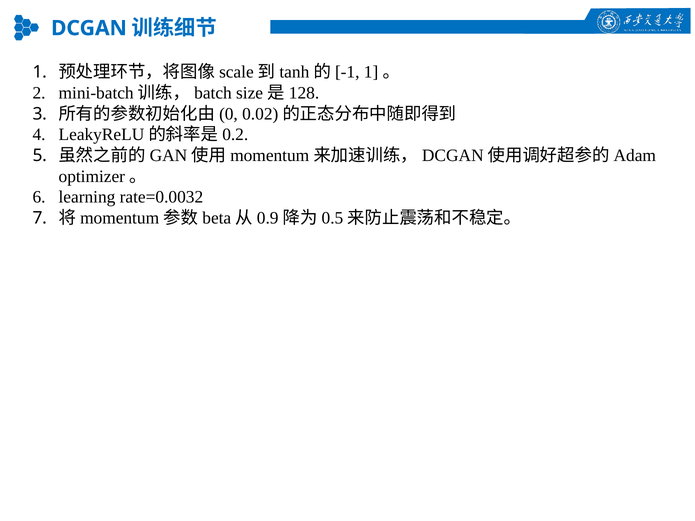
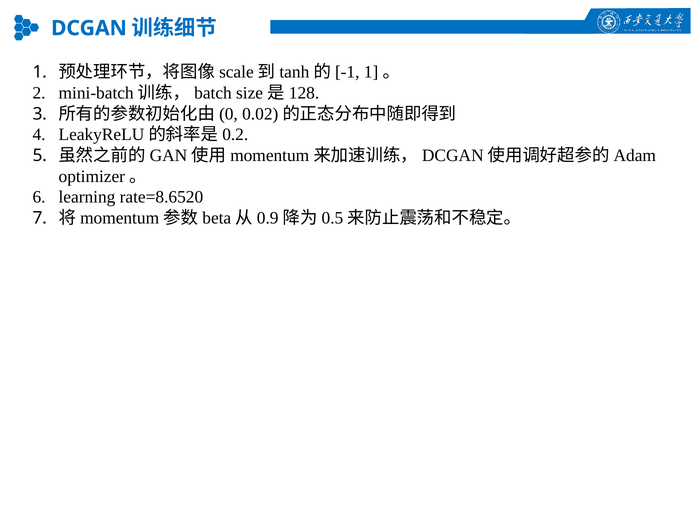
rate=0.0032: rate=0.0032 -> rate=8.6520 (161, 197)
